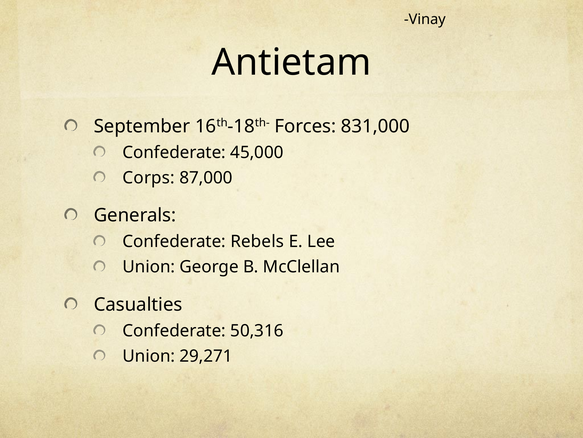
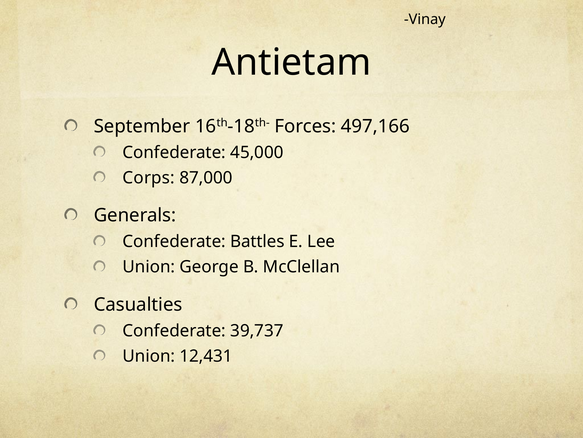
831,000: 831,000 -> 497,166 (375, 126)
Rebels: Rebels -> Battles (257, 241)
50,316: 50,316 -> 39,737 (257, 330)
29,271: 29,271 -> 12,431 (206, 356)
